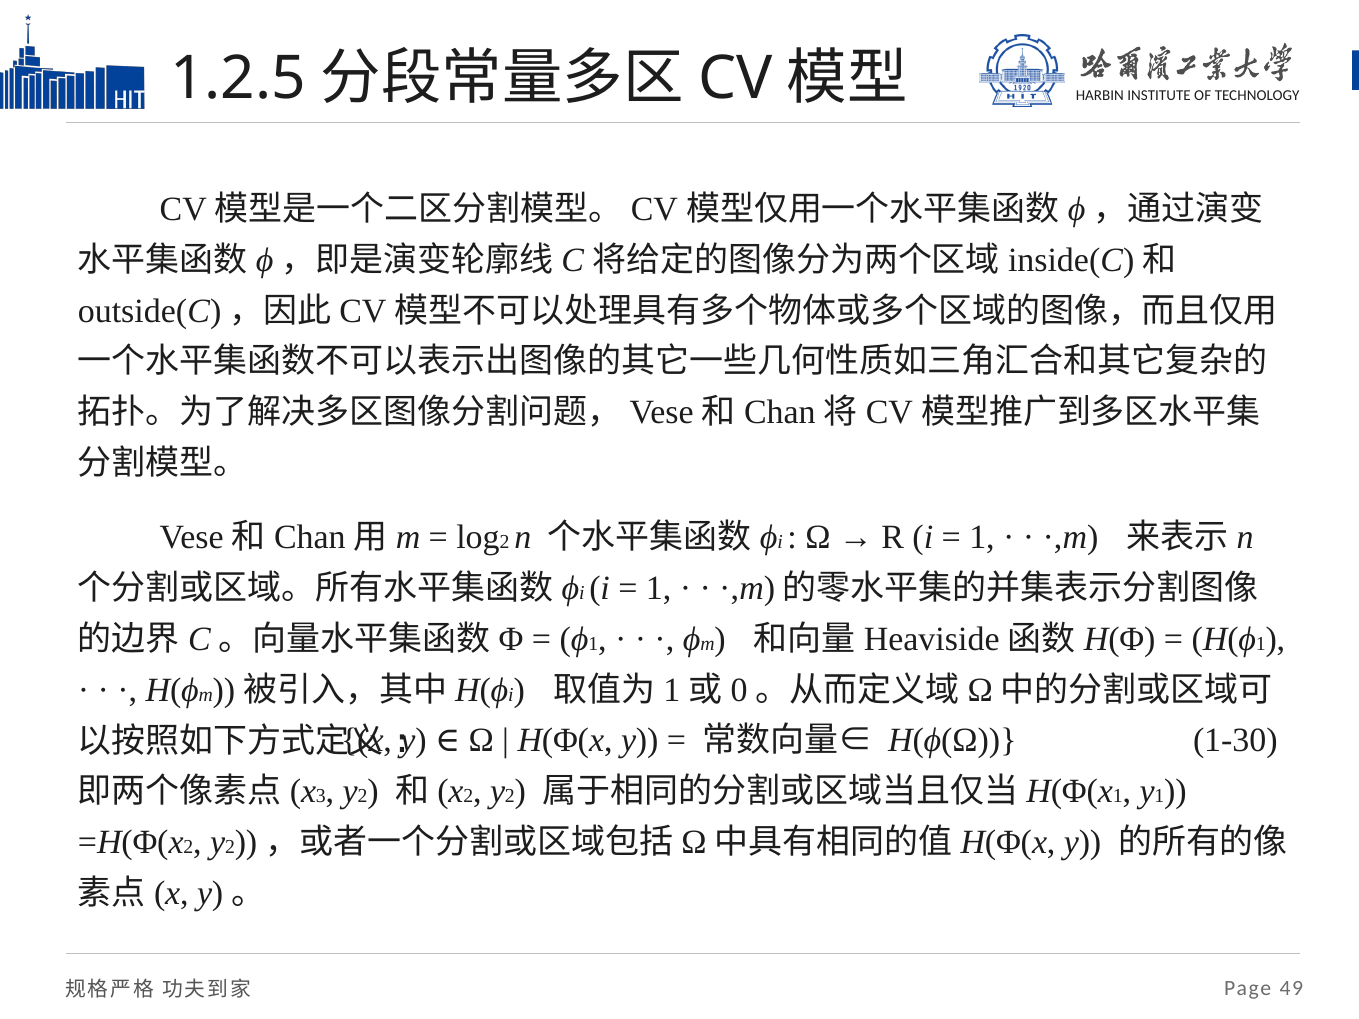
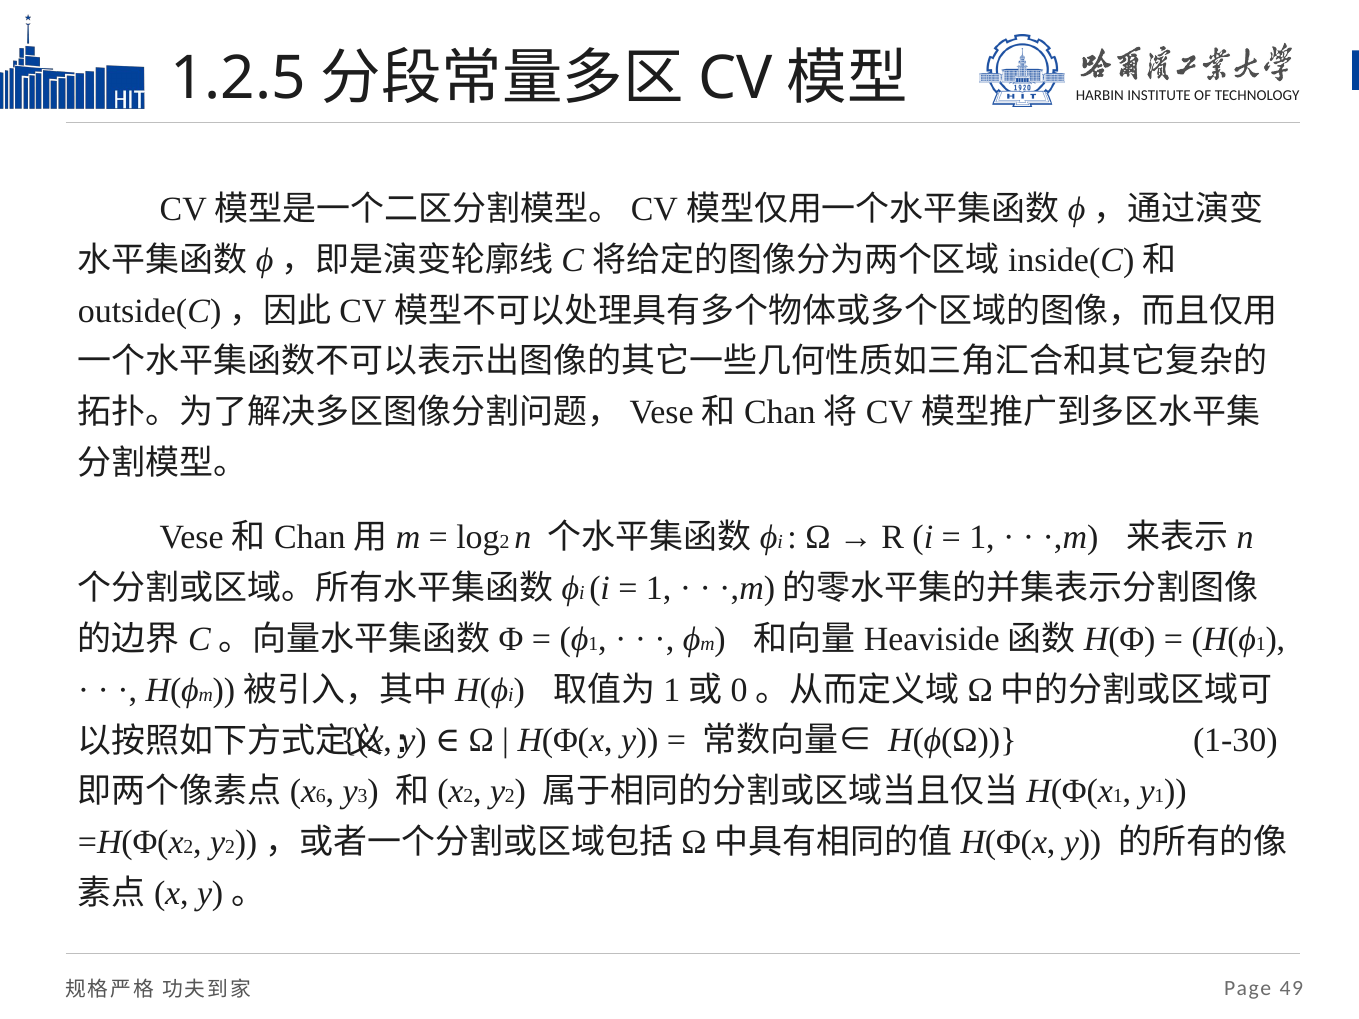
3: 3 -> 6 (321, 796)
2: 2 -> 3 (363, 796)
